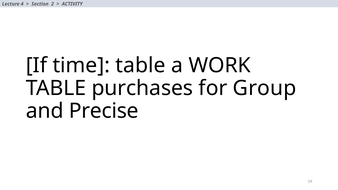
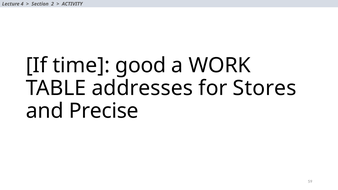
time table: table -> good (141, 65)
purchases: purchases -> addresses (142, 88)
Group: Group -> Stores (265, 88)
